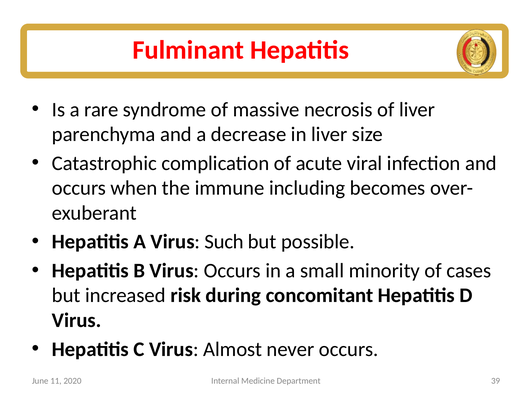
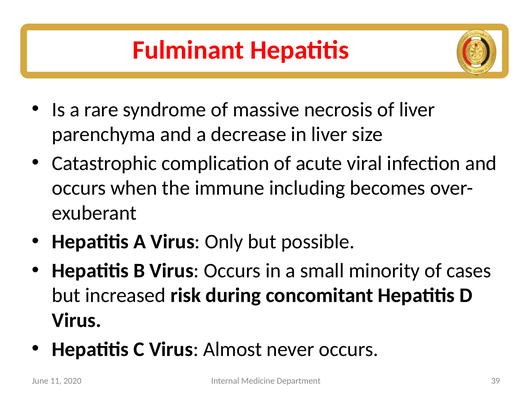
Such: Such -> Only (224, 242)
